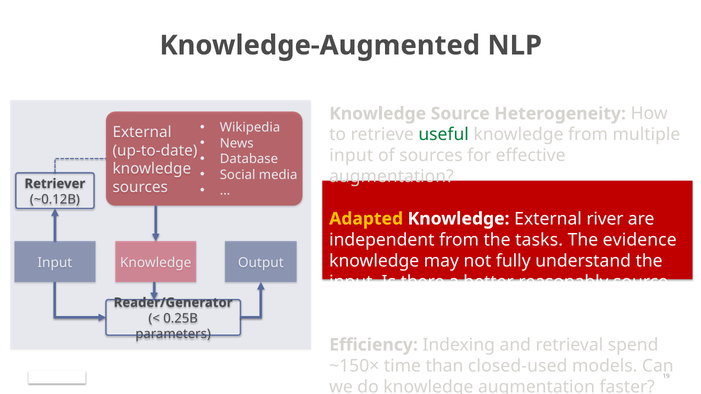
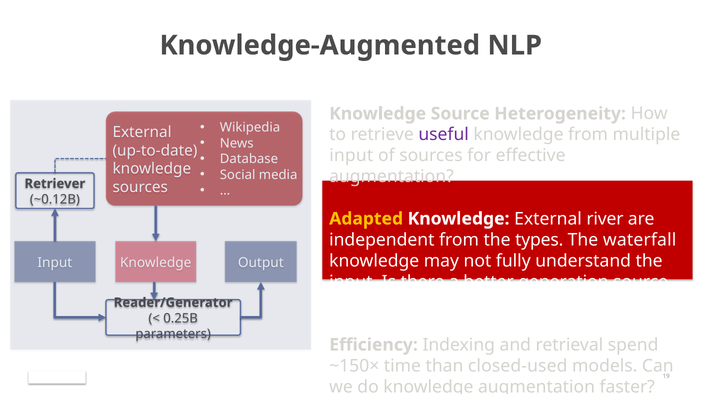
useful colour: green -> purple (444, 135)
tasks: tasks -> types (539, 240)
evidence: evidence -> waterfall (640, 240)
reasonably: reasonably -> generation (563, 282)
